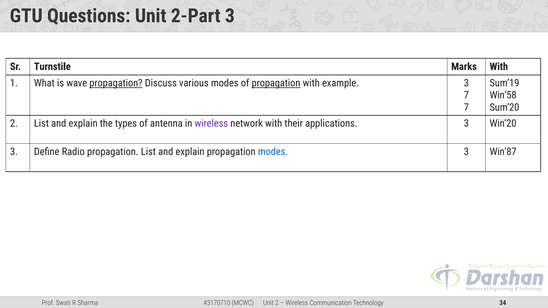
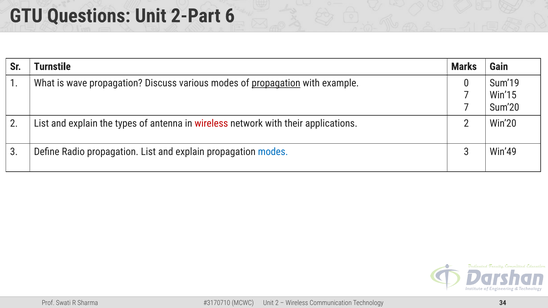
2-Part 3: 3 -> 6 (230, 16)
Marks With: With -> Gain (499, 67)
propagation underline: present -> none (116, 83)
example 3: 3 -> 0 (466, 83)
Win’58: Win’58 -> Win’15 (503, 95)
wireless colour: purple -> red (211, 124)
applications 3: 3 -> 2 (466, 124)
Win’87: Win’87 -> Win’49 (503, 152)
